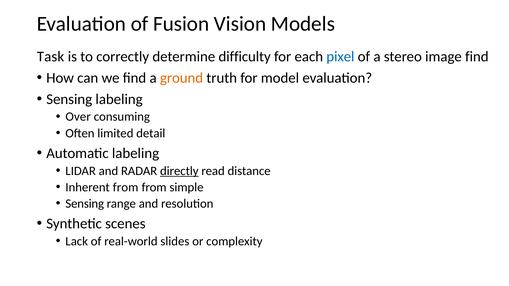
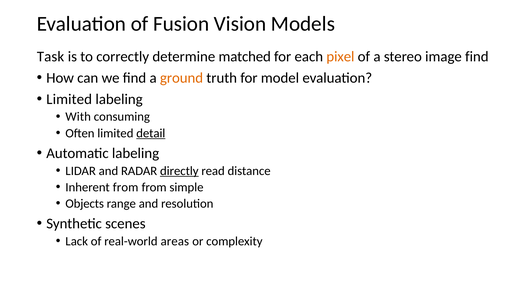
difficulty: difficulty -> matched (245, 57)
pixel colour: blue -> orange (340, 57)
Sensing: Sensing -> Limited (69, 99)
Over: Over -> With (78, 117)
detail underline: none -> present (151, 133)
Sensing: Sensing -> Objects (85, 204)
slides: slides -> areas (175, 241)
